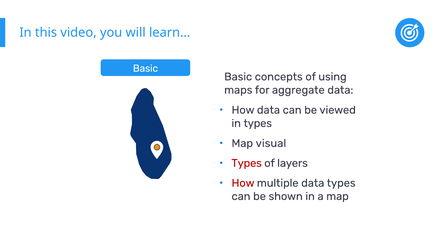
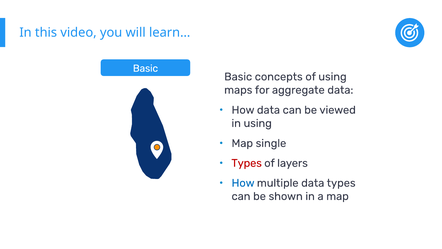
in types: types -> using (258, 123)
visual: visual -> single (271, 143)
How colour: red -> blue (243, 183)
